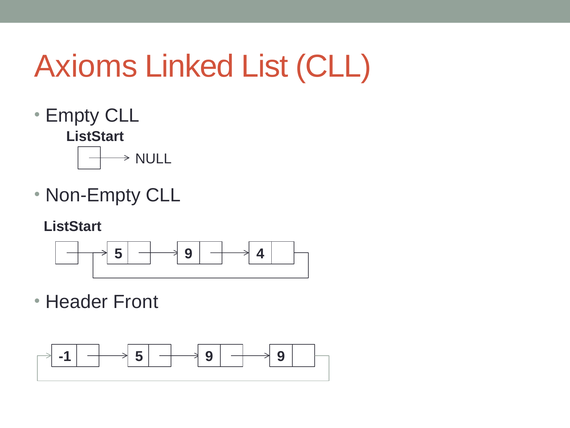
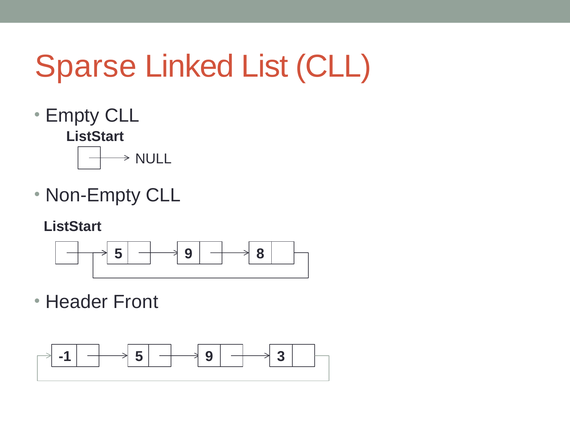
Axioms: Axioms -> Sparse (86, 66)
4: 4 -> 8 (260, 253)
9 9: 9 -> 3 (281, 356)
